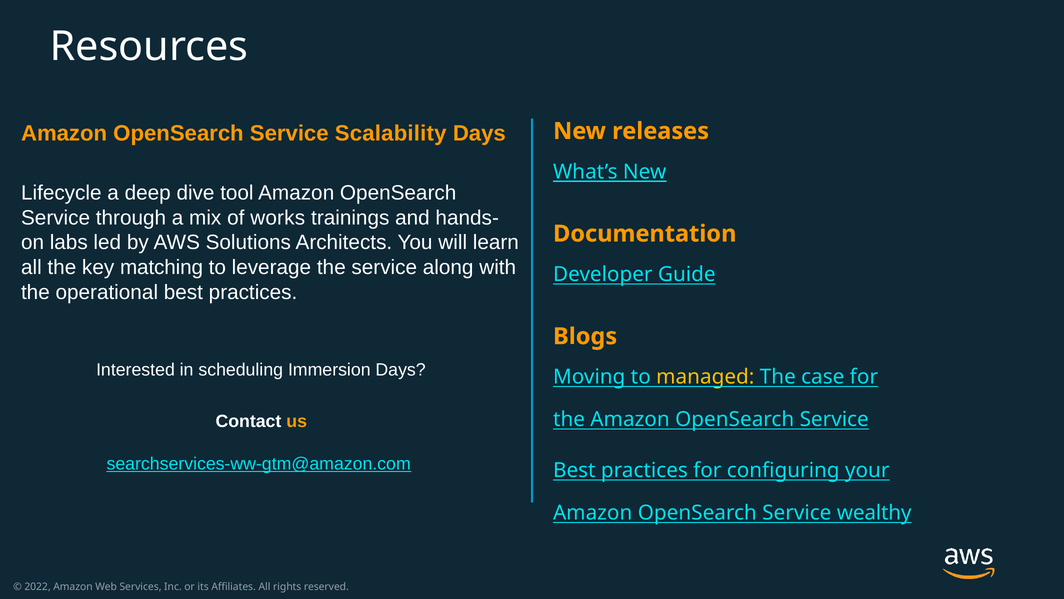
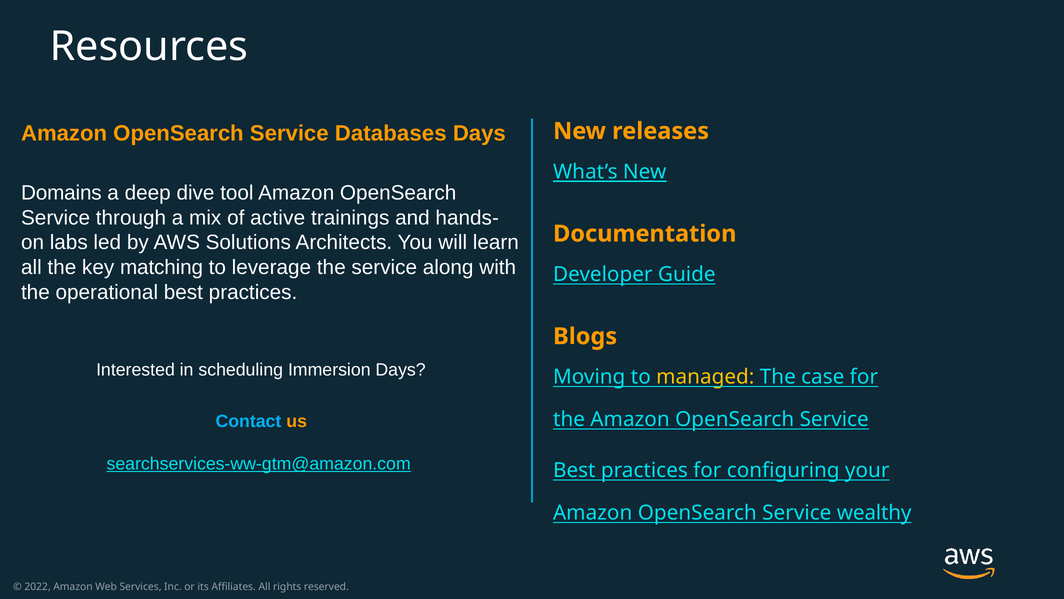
Scalability: Scalability -> Databases (391, 133)
Lifecycle: Lifecycle -> Domains (61, 193)
works: works -> active (278, 218)
Contact colour: white -> light blue (248, 421)
